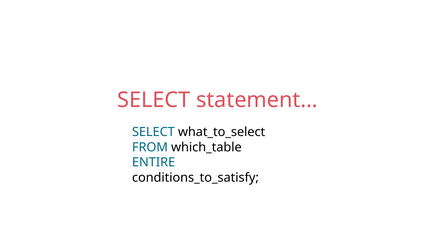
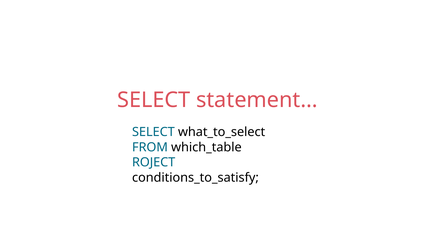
ENTIRE: ENTIRE -> ROJECT (154, 163)
